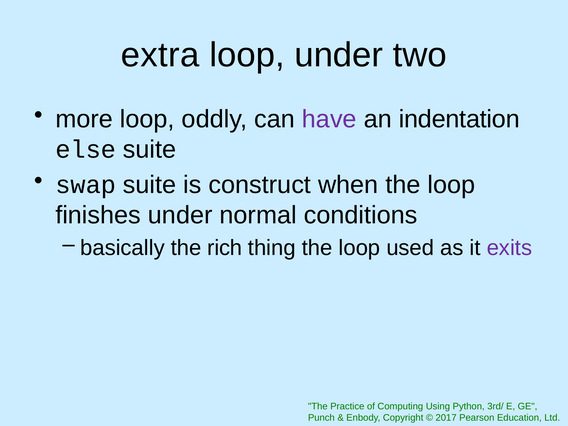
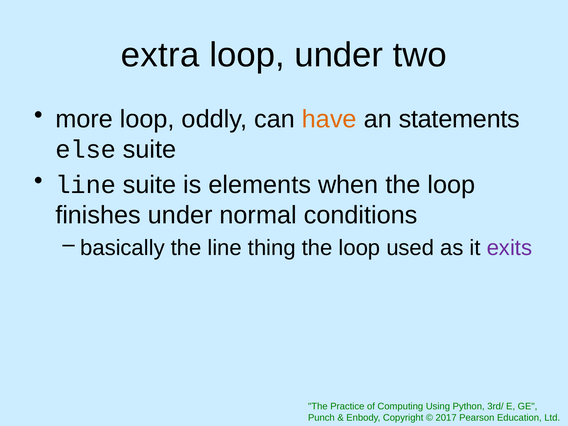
have colour: purple -> orange (329, 119)
indentation: indentation -> statements (459, 119)
swap: swap -> line (86, 185)
construct: construct -> elements (260, 185)
the rich: rich -> line (225, 248)
